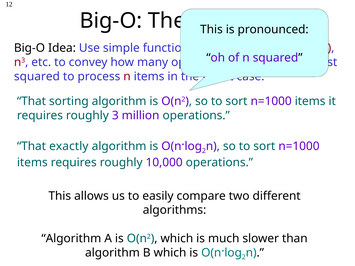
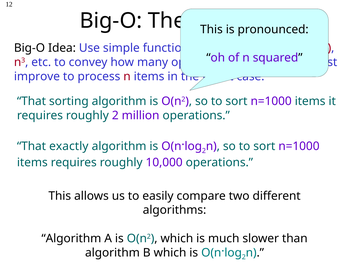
squared: squared -> improve (37, 77)
roughly 3: 3 -> 2 (115, 116)
